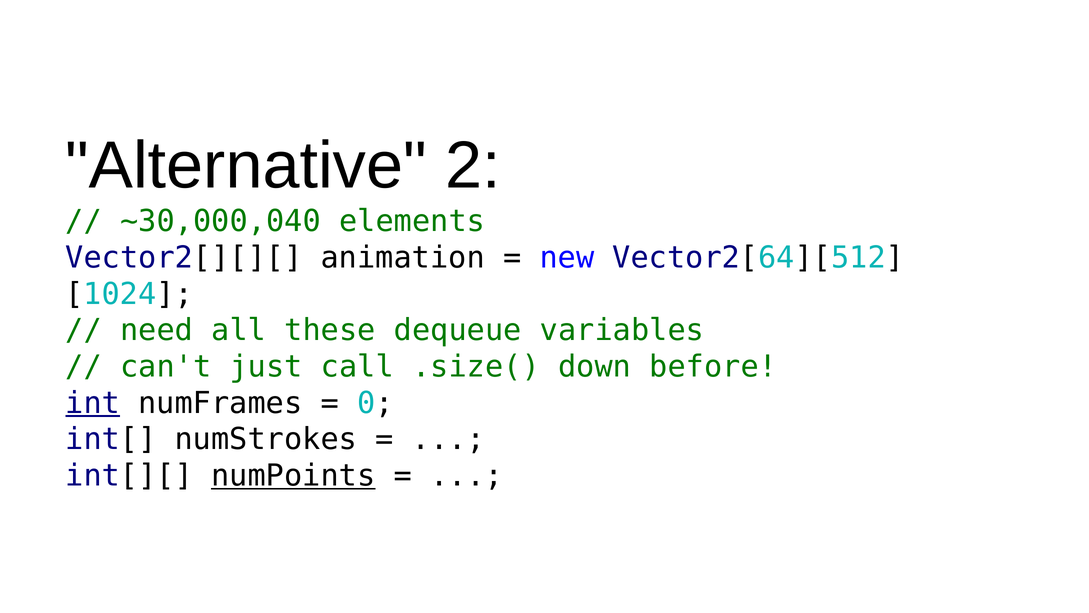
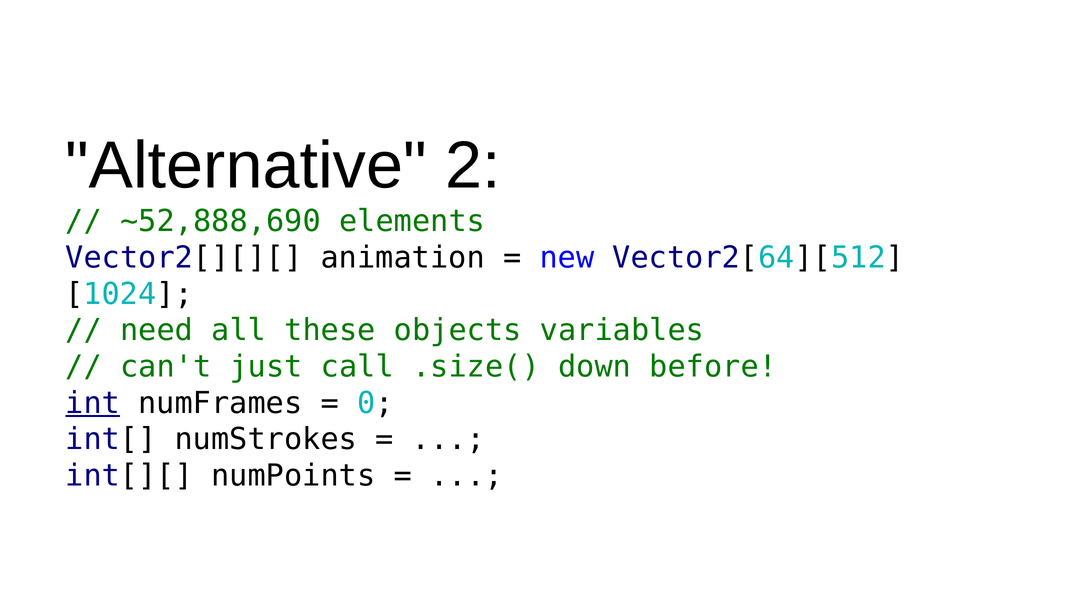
~30,000,040: ~30,000,040 -> ~52,888,690 (220, 221)
dequeue: dequeue -> objects (458, 330)
numPoints underline: present -> none (293, 475)
